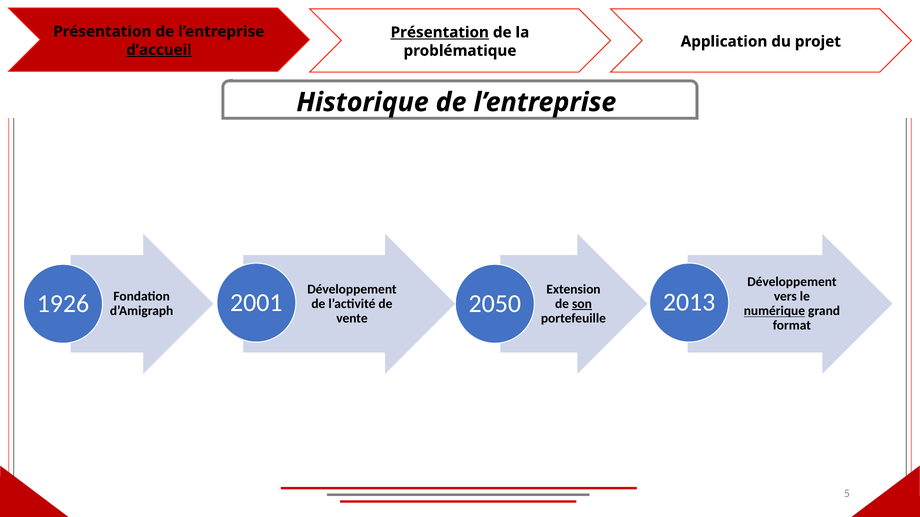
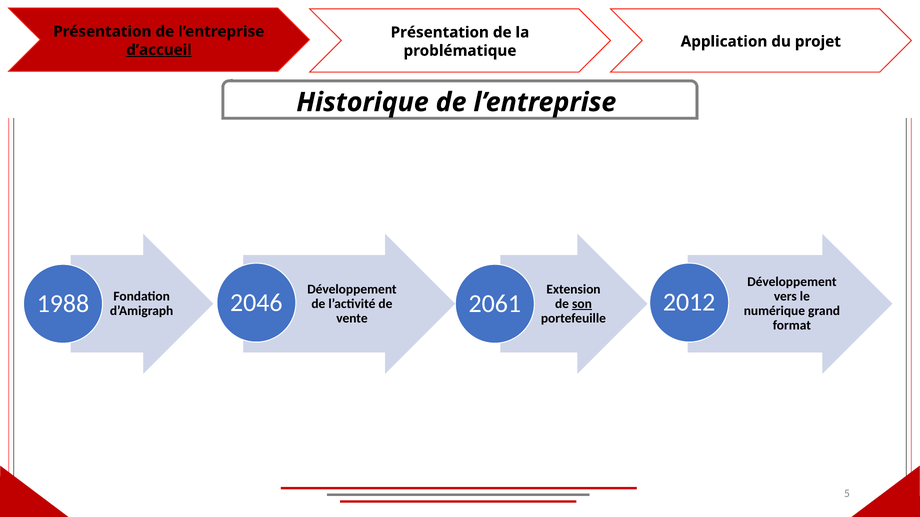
Présentation underline: present -> none (440, 32)
2013: 2013 -> 2012 (689, 303)
2001: 2001 -> 2046 (256, 303)
1926: 1926 -> 1988 (63, 304)
2050: 2050 -> 2061 (495, 304)
numérique underline: present -> none (774, 311)
